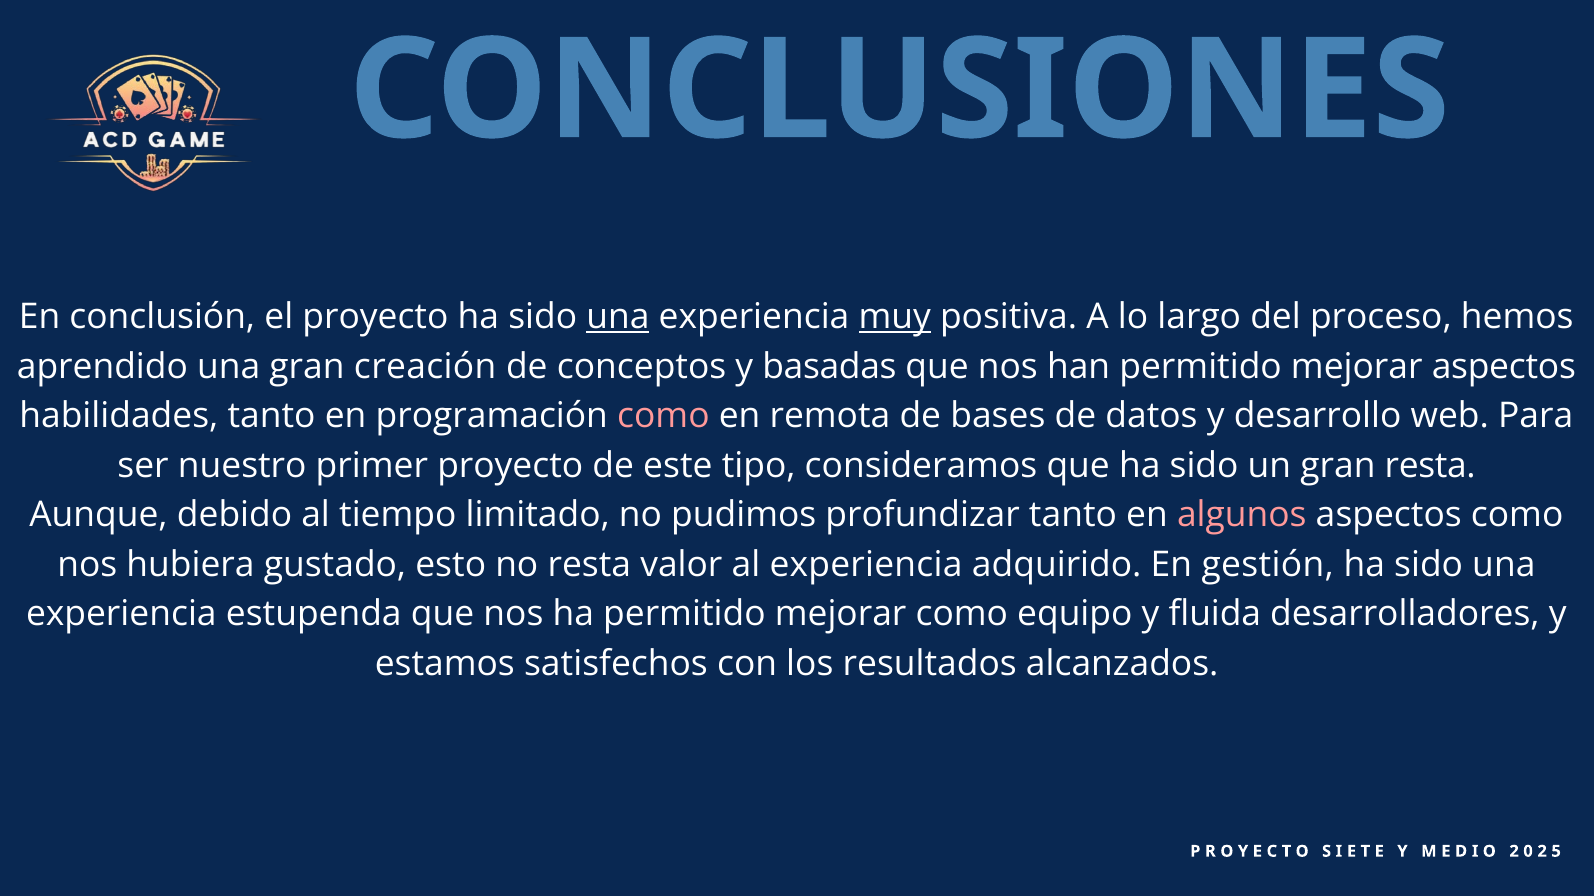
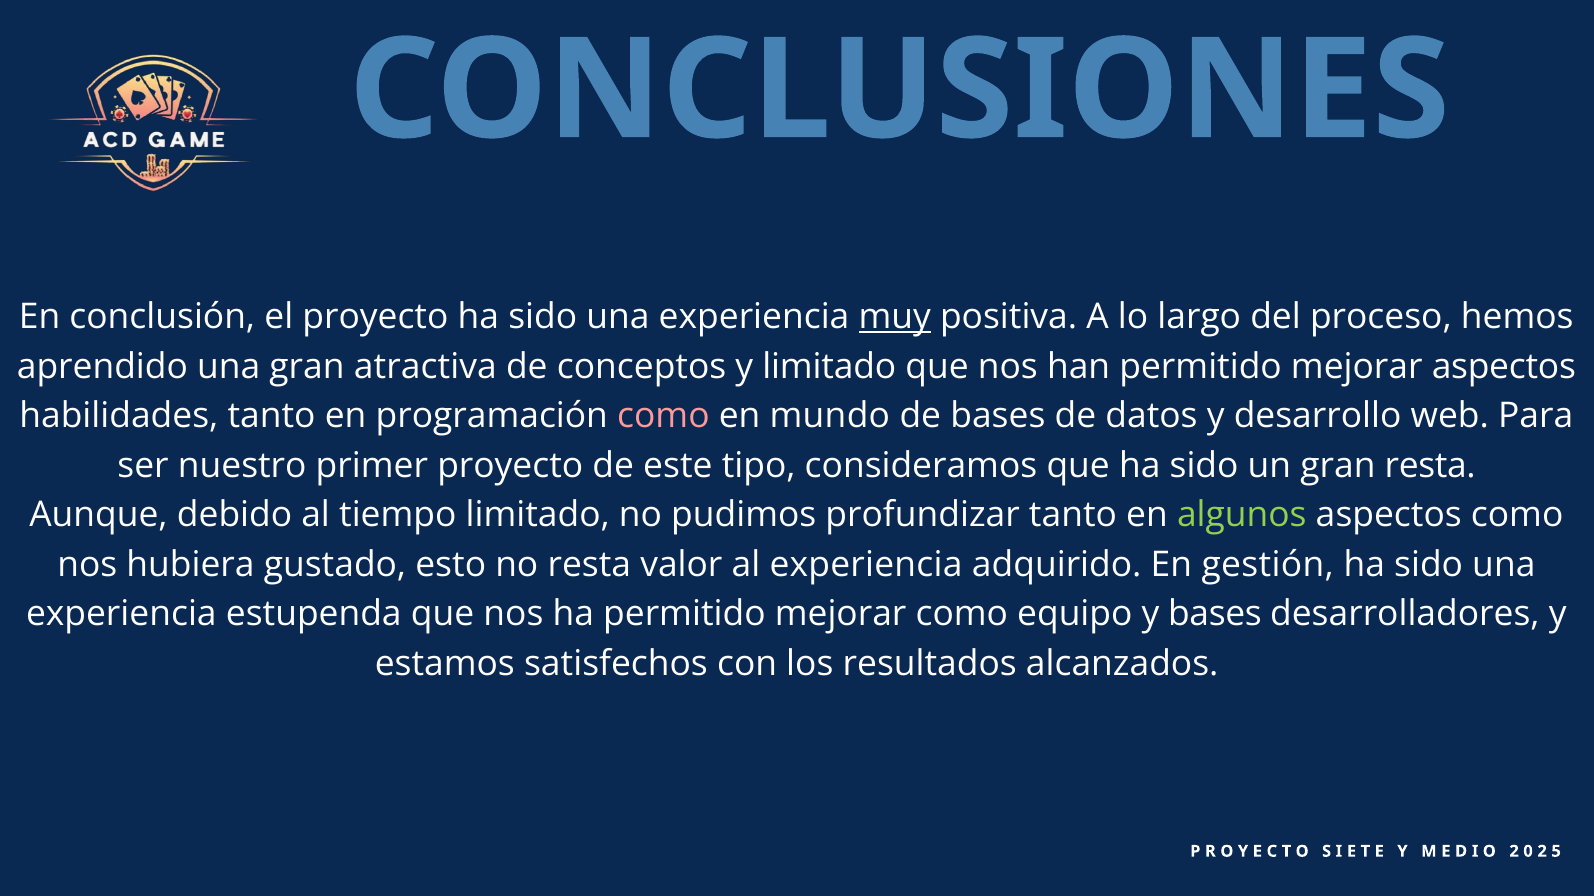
una underline: present -> none (618, 317)
creación: creación -> atractiva (425, 367)
y basadas: basadas -> limitado (829, 367)
remota: remota -> mundo (830, 416)
algunos colour: pink -> light green (1242, 516)
y fluida: fluida -> bases (1215, 615)
